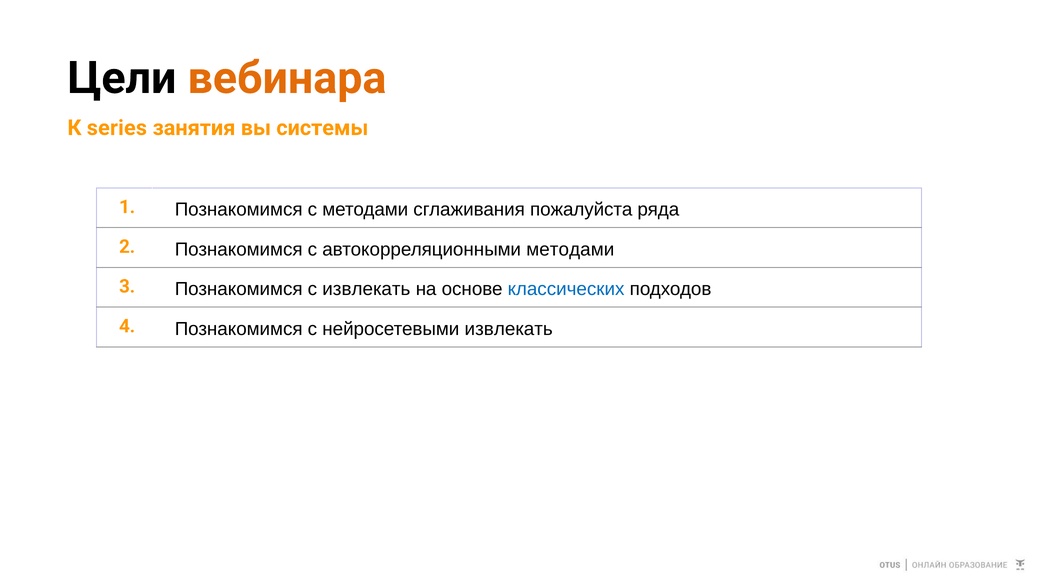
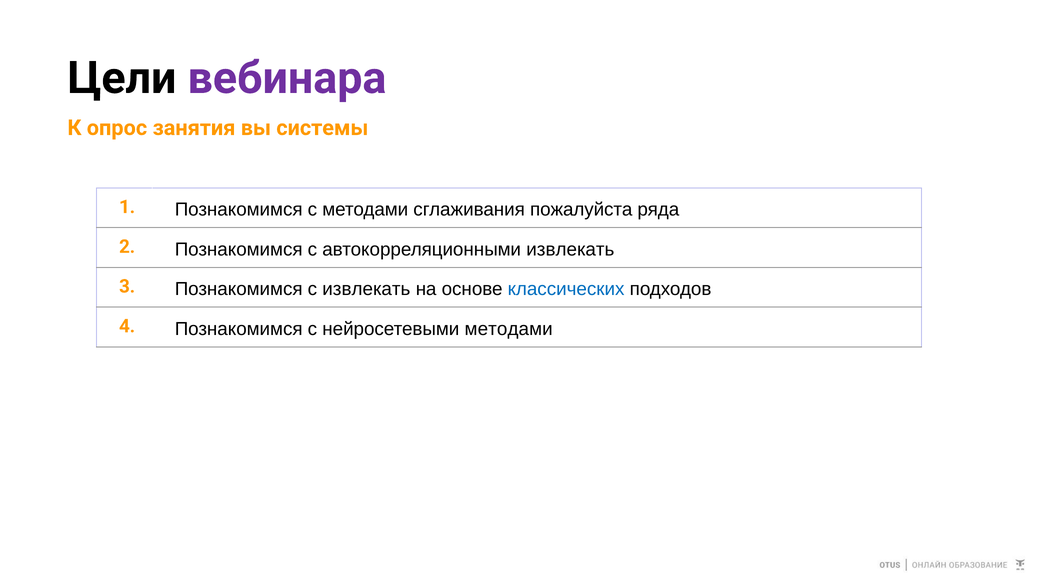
вебинара colour: orange -> purple (287, 78)
series: series -> опрос (117, 128)
автокорреляционными методами: методами -> извлекать (570, 249)
нейросетевыми извлекать: извлекать -> методами (509, 329)
